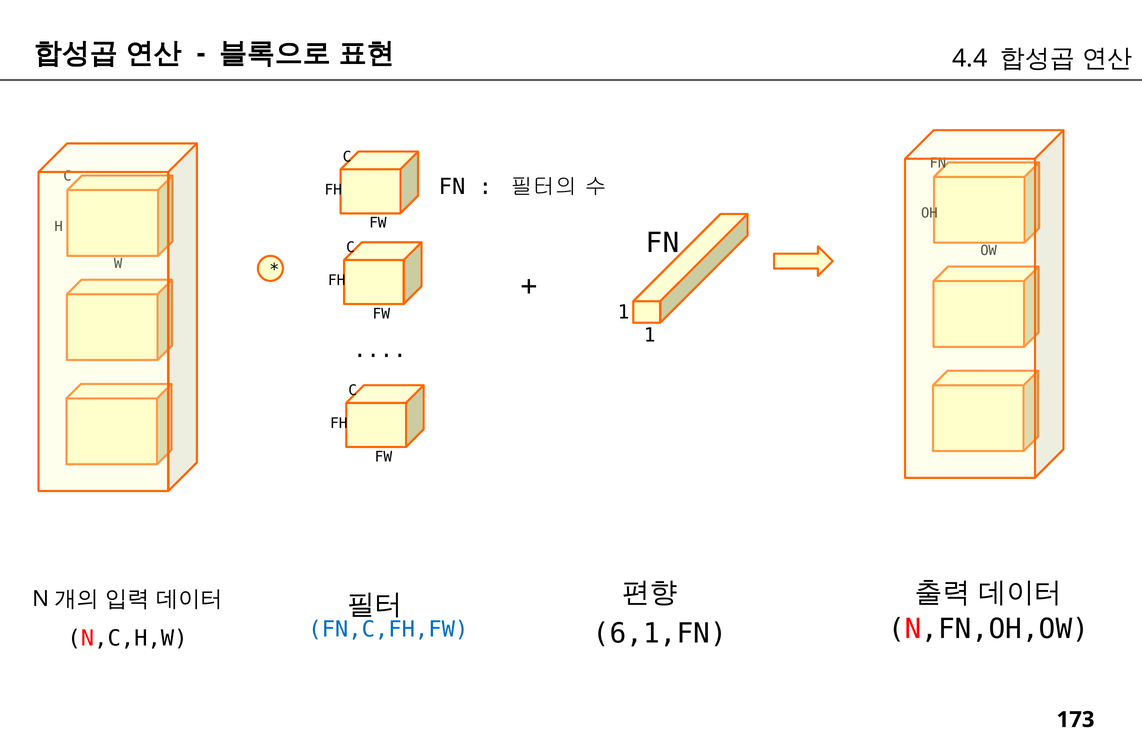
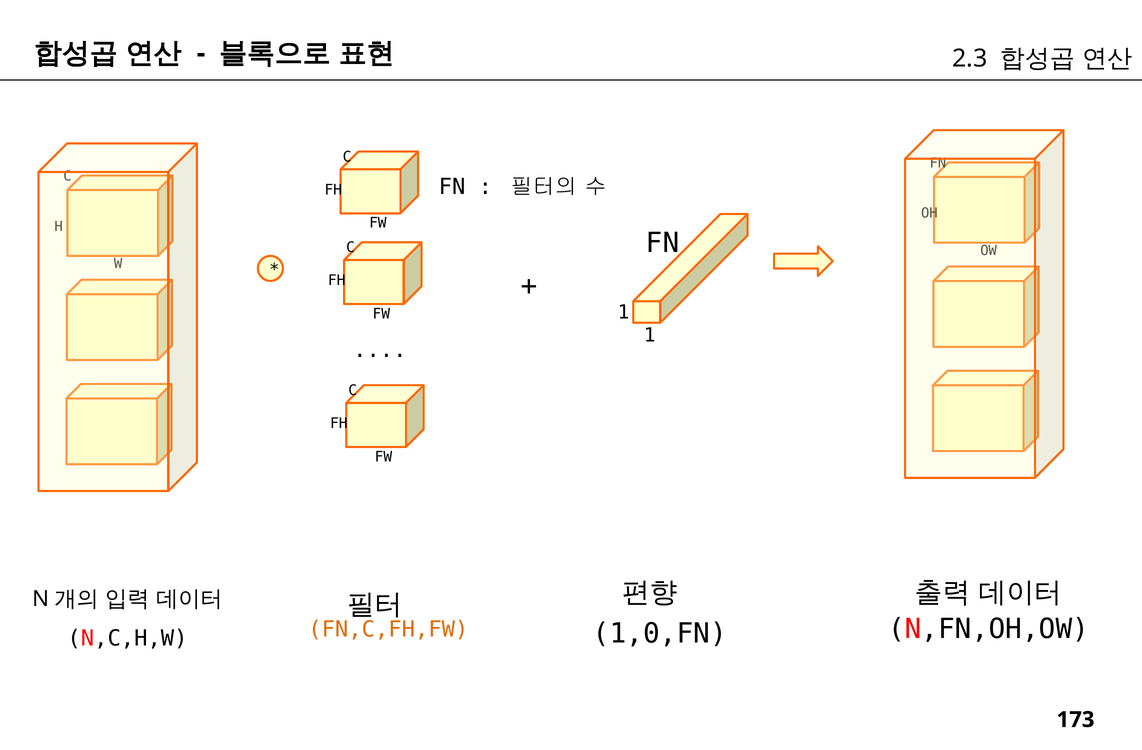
4.4: 4.4 -> 2.3 (970, 59)
6,1,FN: 6,1,FN -> 1,0,FN (660, 633)
FN,C,FH,FW colour: blue -> orange (388, 630)
